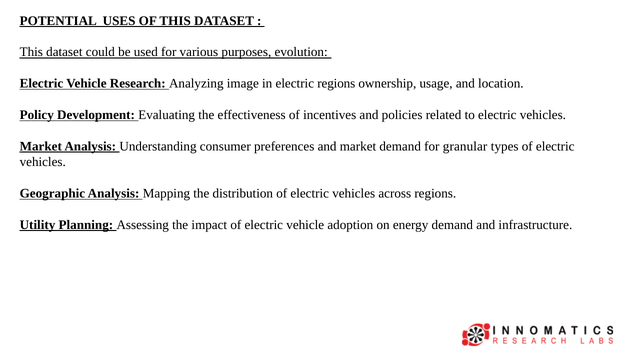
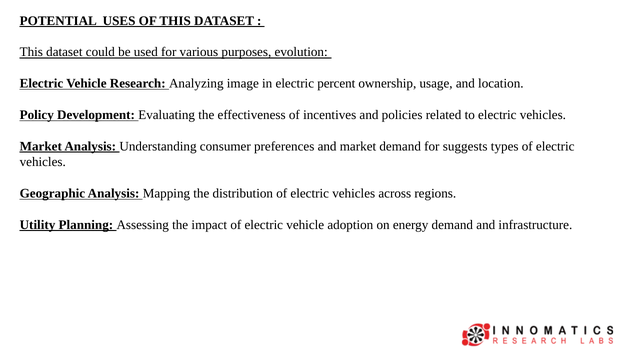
electric regions: regions -> percent (336, 84)
granular: granular -> suggests (465, 146)
